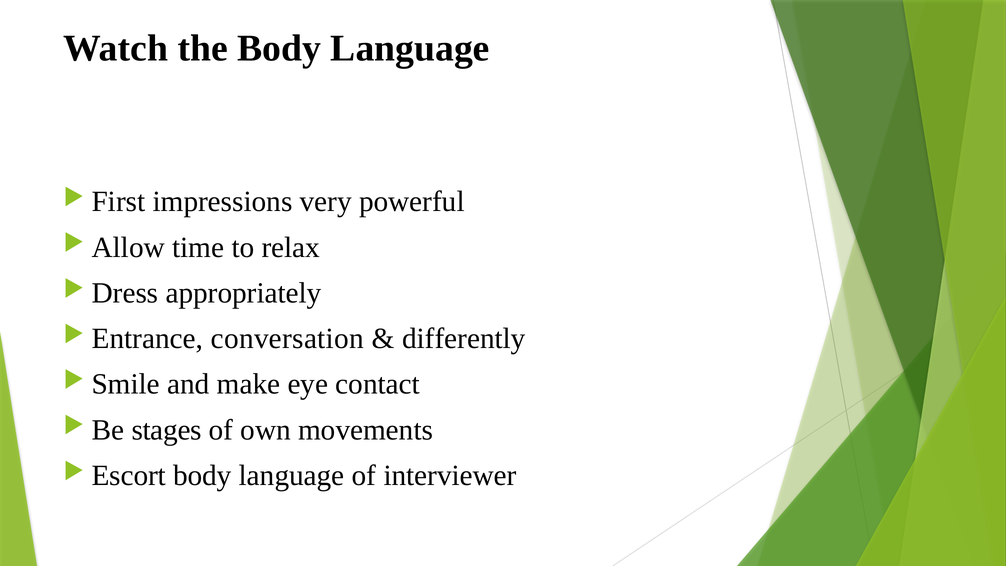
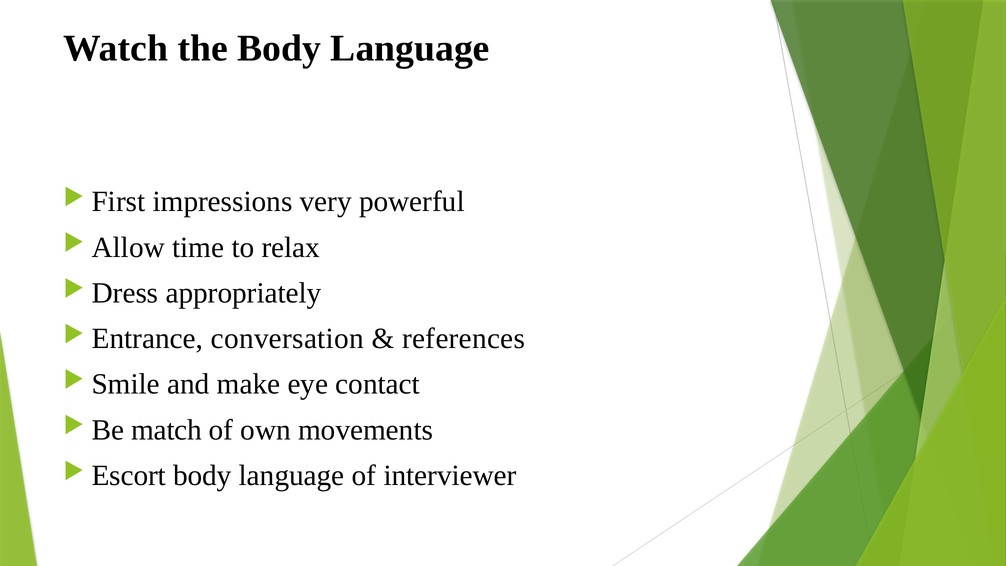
differently: differently -> references (464, 339)
stages: stages -> match (167, 430)
